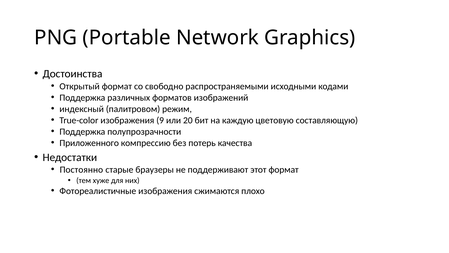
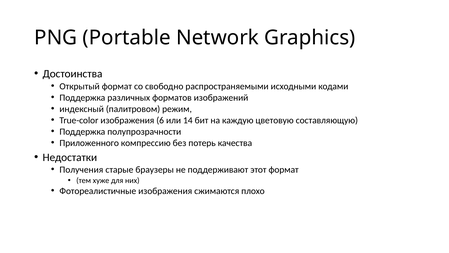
9: 9 -> 6 (160, 120)
20: 20 -> 14 (188, 120)
Постоянно: Постоянно -> Получения (81, 170)
